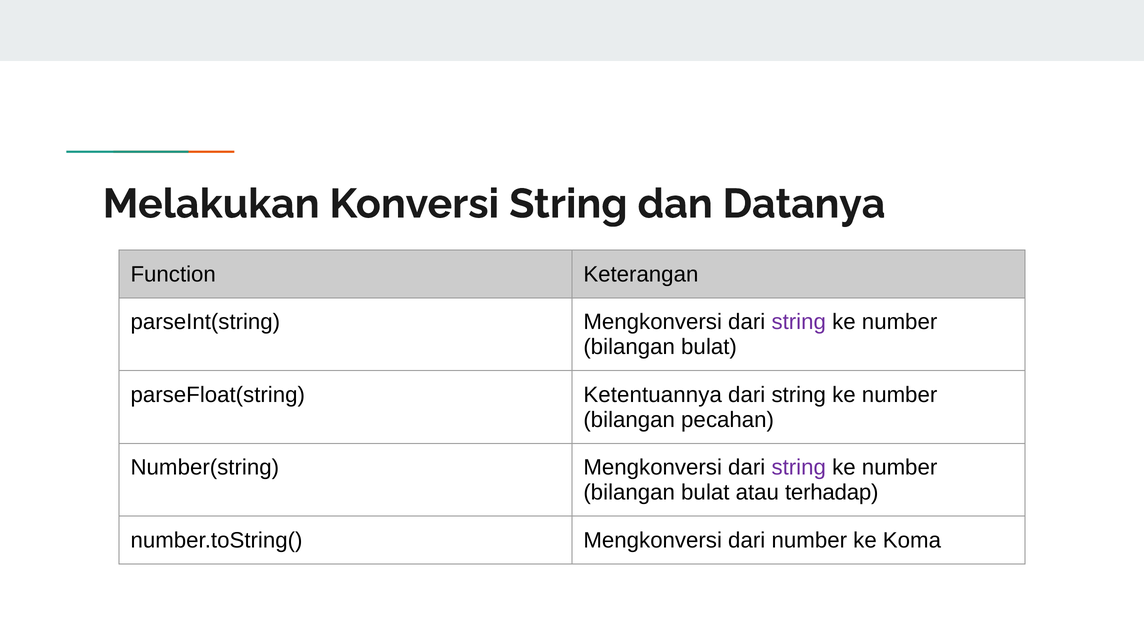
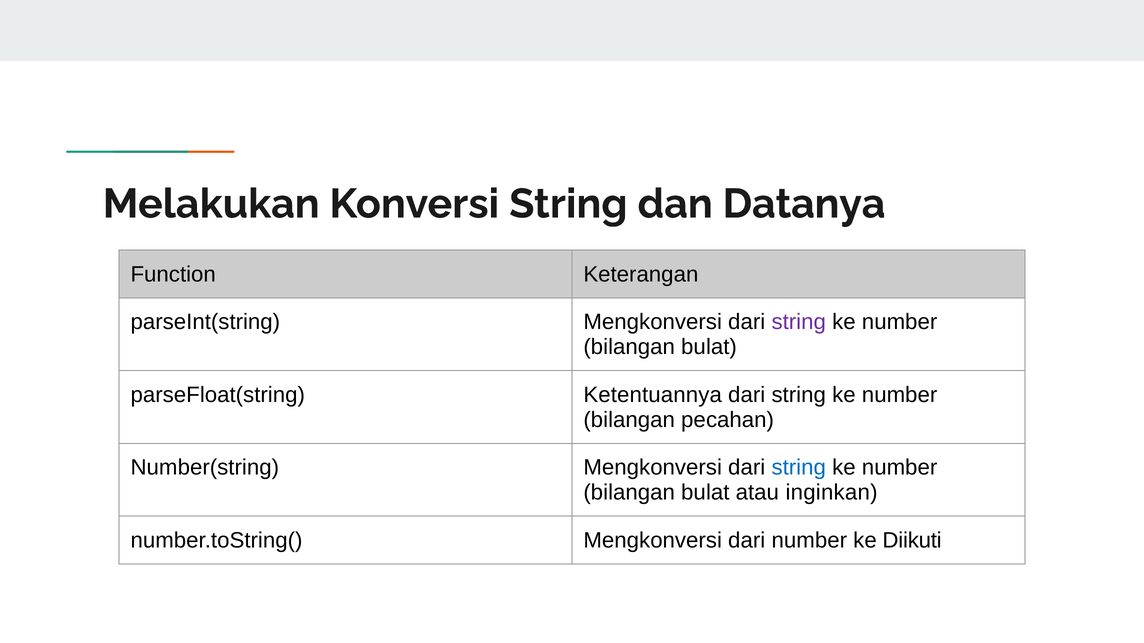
string colour: purple -> blue (799, 468)
terhadap: terhadap -> inginkan (832, 493)
Koma: Koma -> Diikuti (912, 541)
